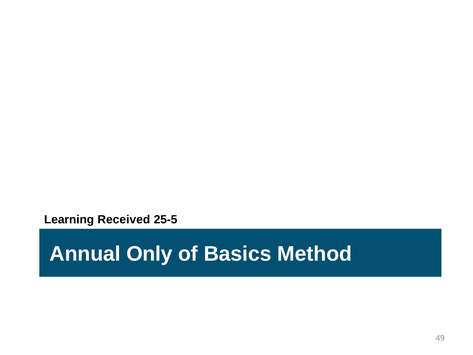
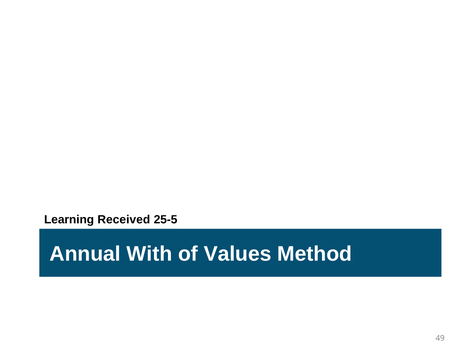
Only: Only -> With (149, 254)
Basics: Basics -> Values (238, 254)
